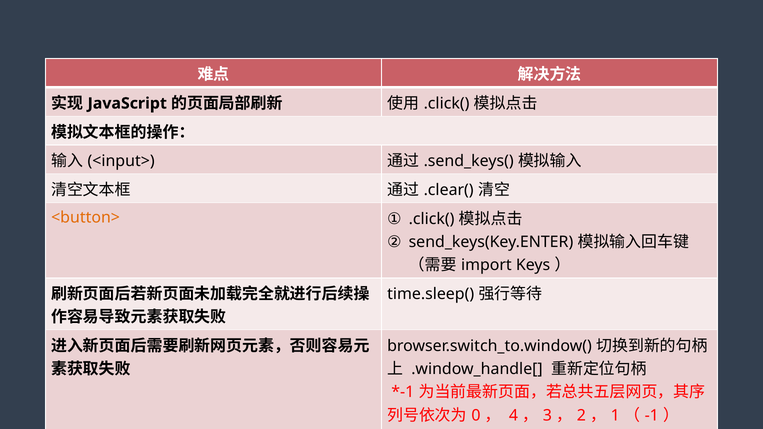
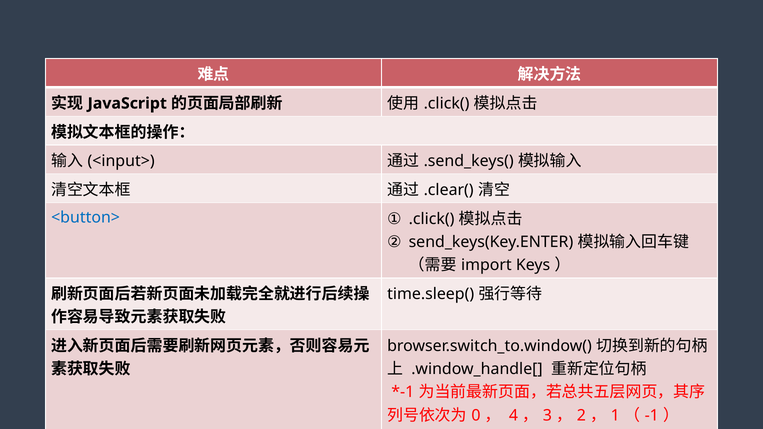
<button> colour: orange -> blue (86, 218)
